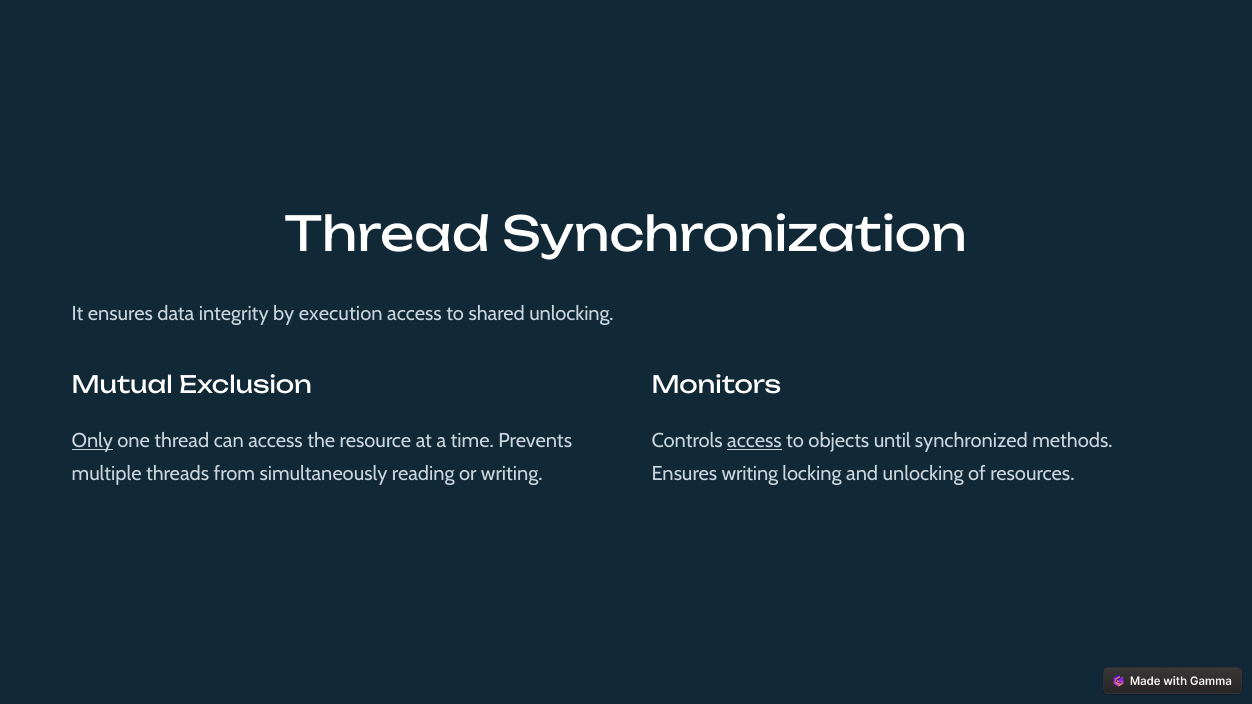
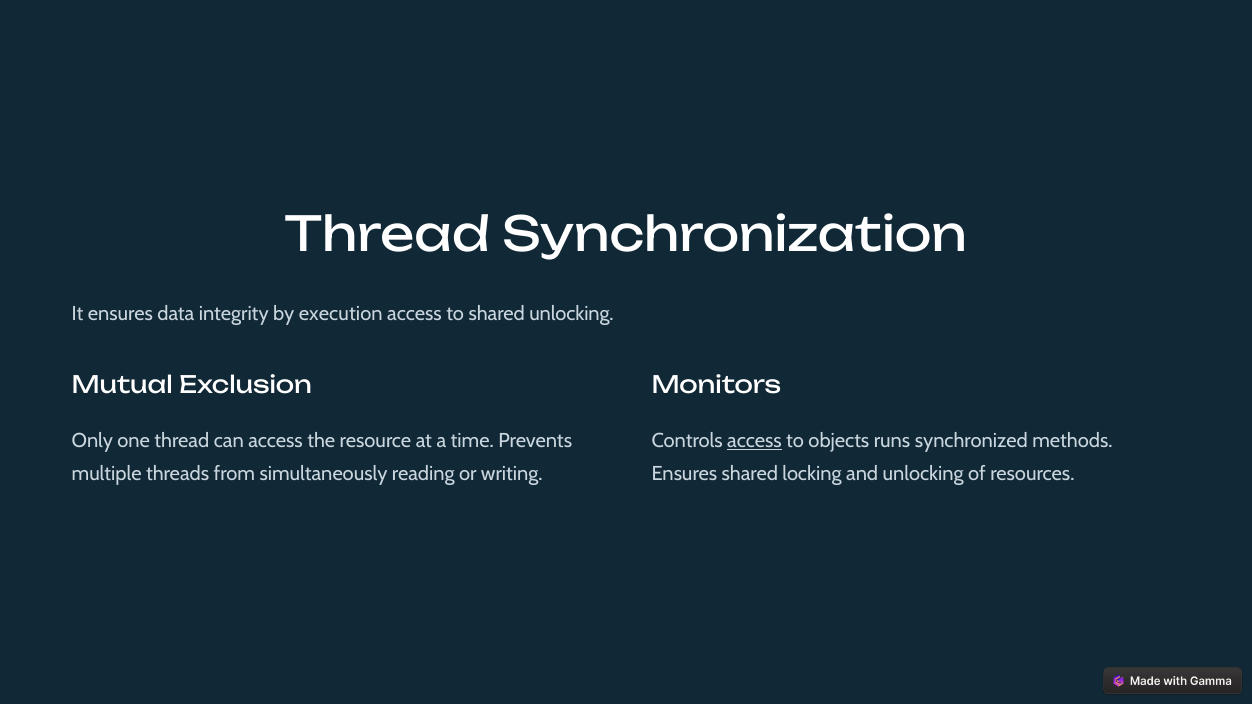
Only underline: present -> none (92, 441)
until: until -> runs (892, 441)
Ensures writing: writing -> shared (750, 474)
